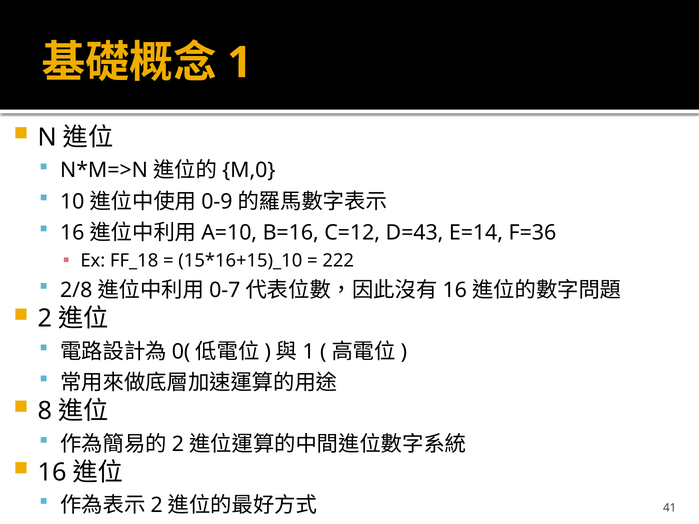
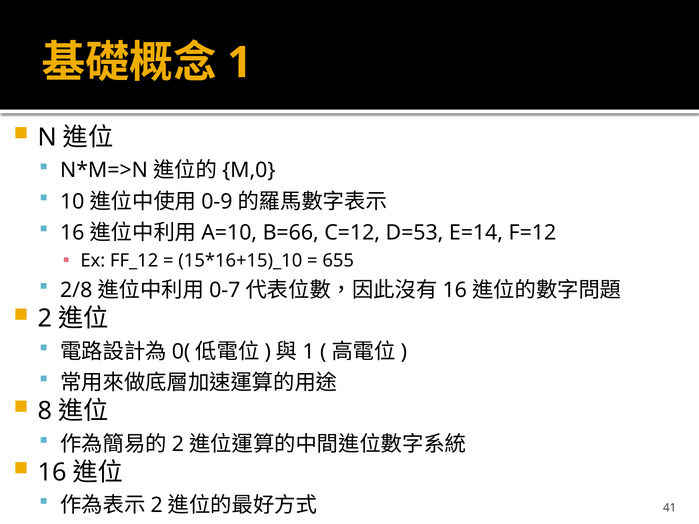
B=16: B=16 -> B=66 (291, 233)
D=43: D=43 -> D=53 (415, 233)
F=36: F=36 -> F=12 (532, 233)
FF_18: FF_18 -> FF_12 (134, 261)
222: 222 -> 655 (338, 261)
